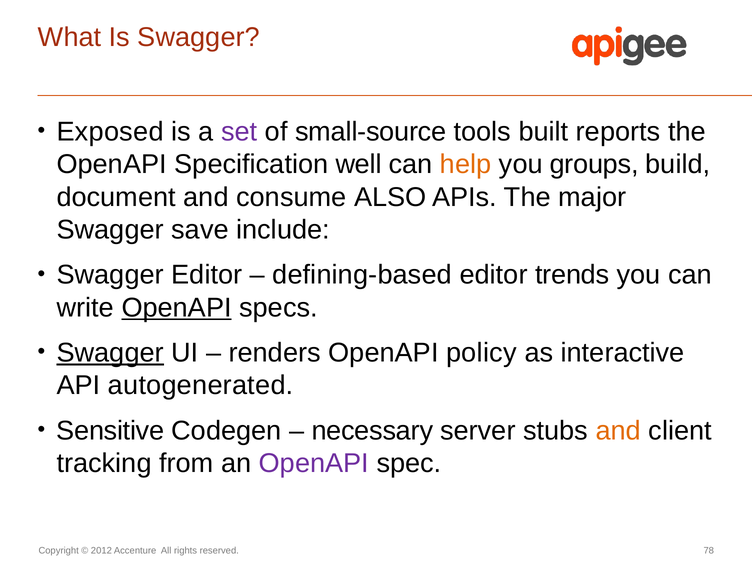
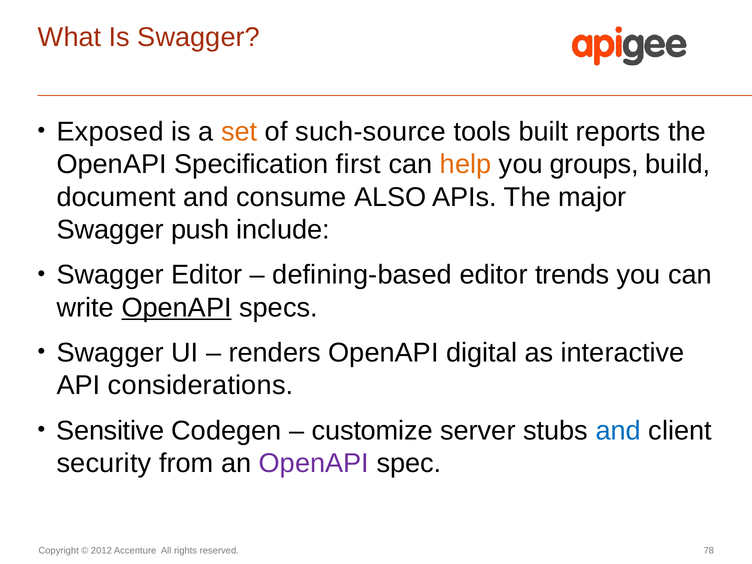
set colour: purple -> orange (239, 132)
small-source: small-source -> such-source (371, 132)
well: well -> first (358, 164)
save: save -> push (200, 230)
Swagger underline: present -> none (110, 353)
policy: policy -> digital (482, 353)
autogenerated: autogenerated -> considerations (201, 385)
necessary: necessary -> customize (372, 431)
and colour: orange -> blue (618, 431)
tracking: tracking -> security (104, 463)
